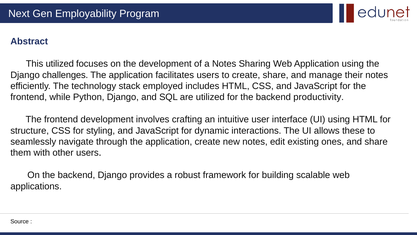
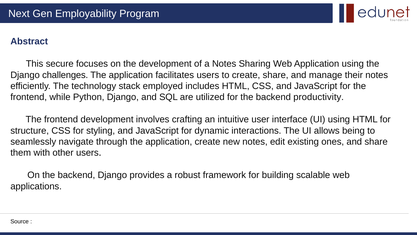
This utilized: utilized -> secure (60, 64)
these: these -> being (353, 130)
